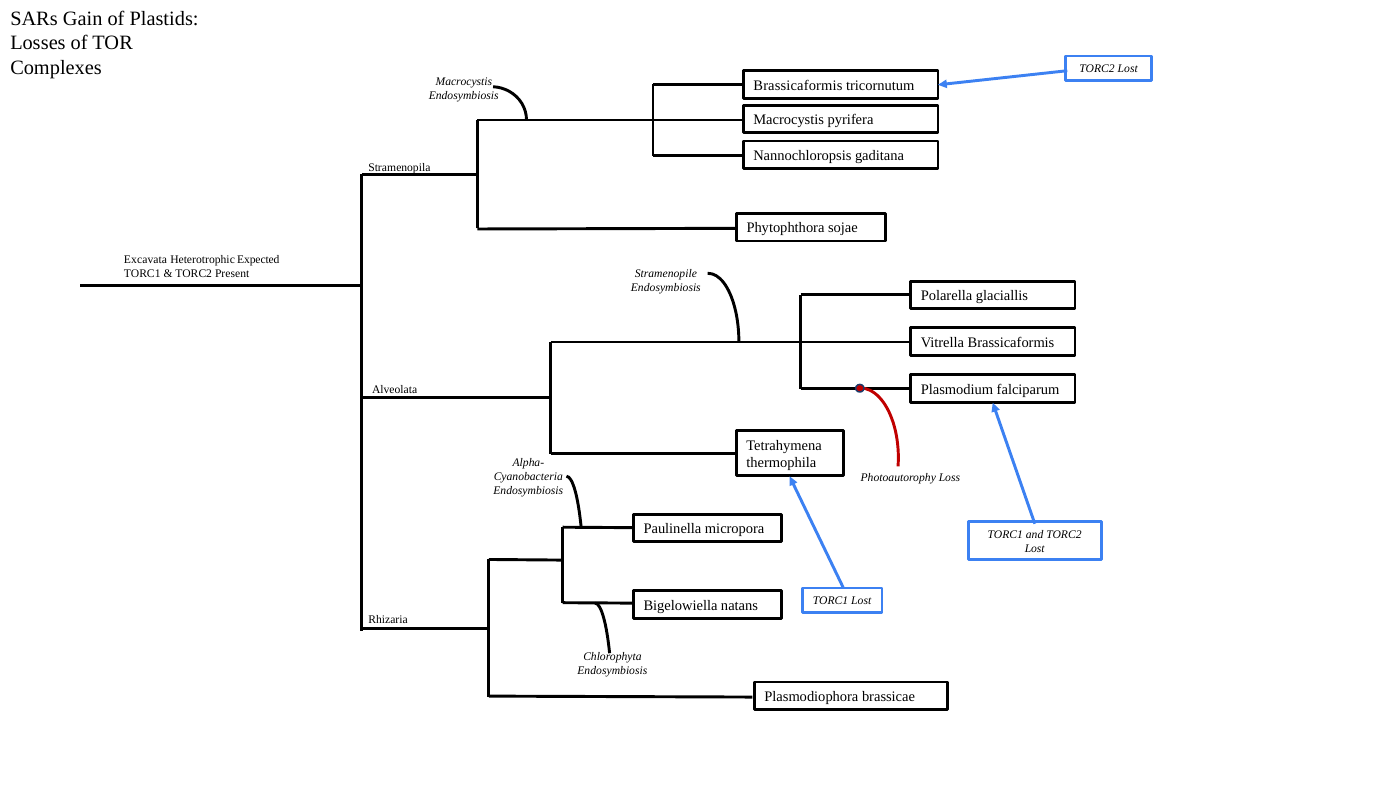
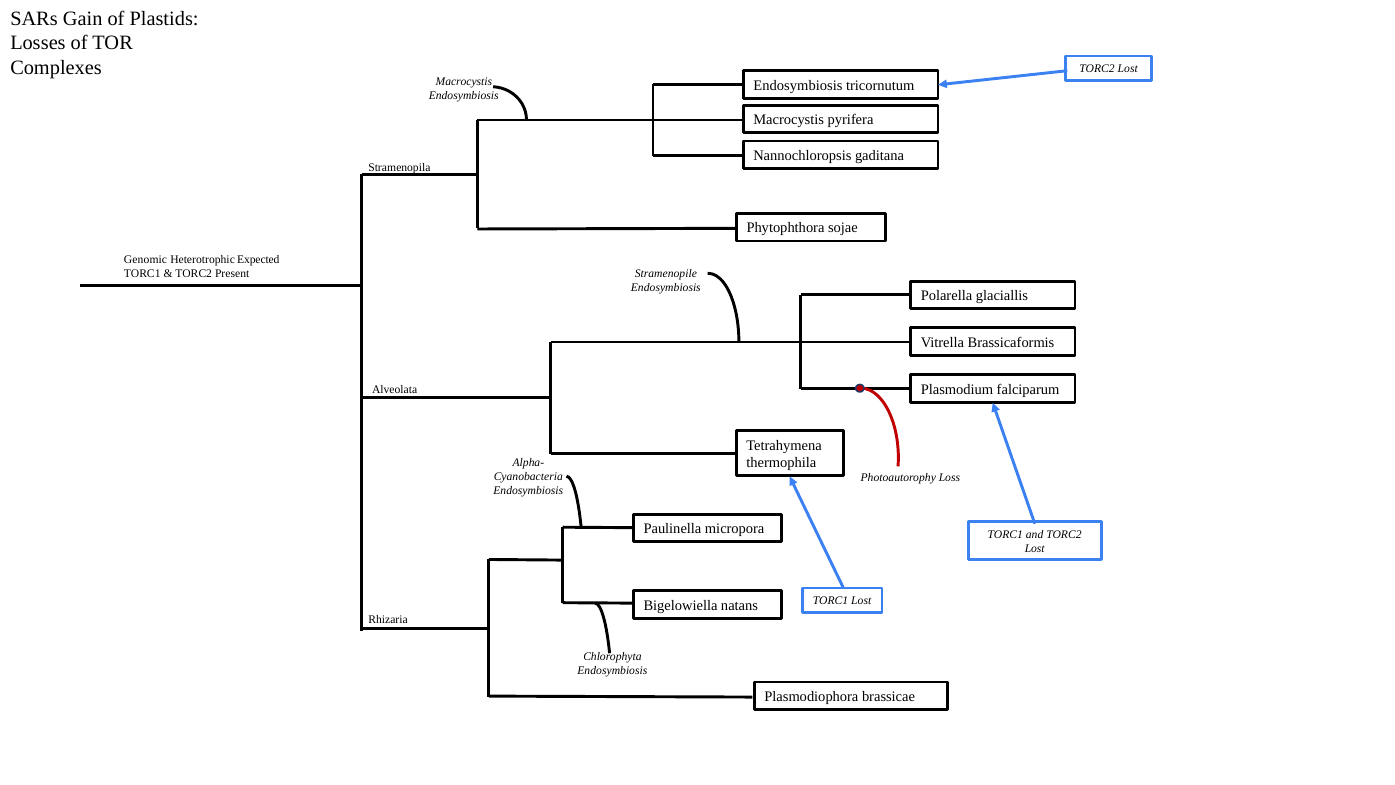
Brassicaformis: Brassicaformis -> Endosymbiosis (798, 86)
Excavata: Excavata -> Genomic (146, 260)
